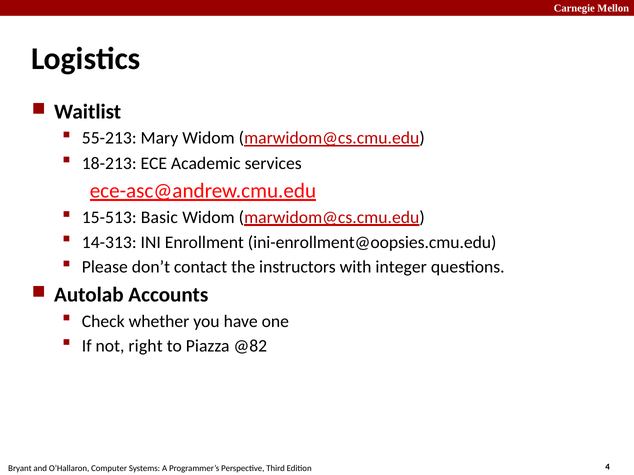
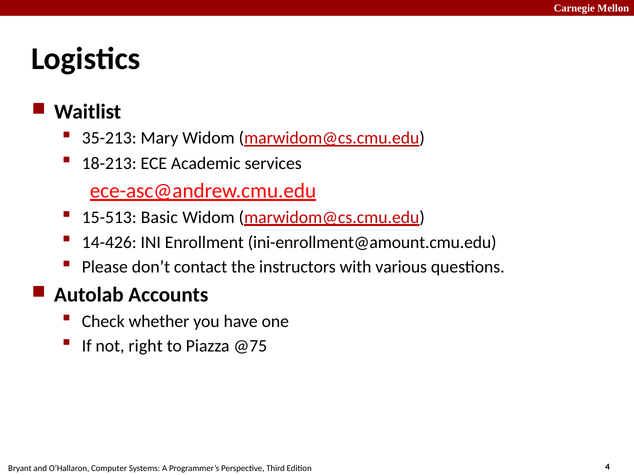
55-213: 55-213 -> 35-213 (109, 138)
14-313: 14-313 -> 14-426 (109, 243)
ini-enrollment@oopsies.cmu.edu: ini-enrollment@oopsies.cmu.edu -> ini-enrollment@amount.cmu.edu (372, 243)
integer: integer -> various (401, 267)
@82: @82 -> @75 (250, 346)
